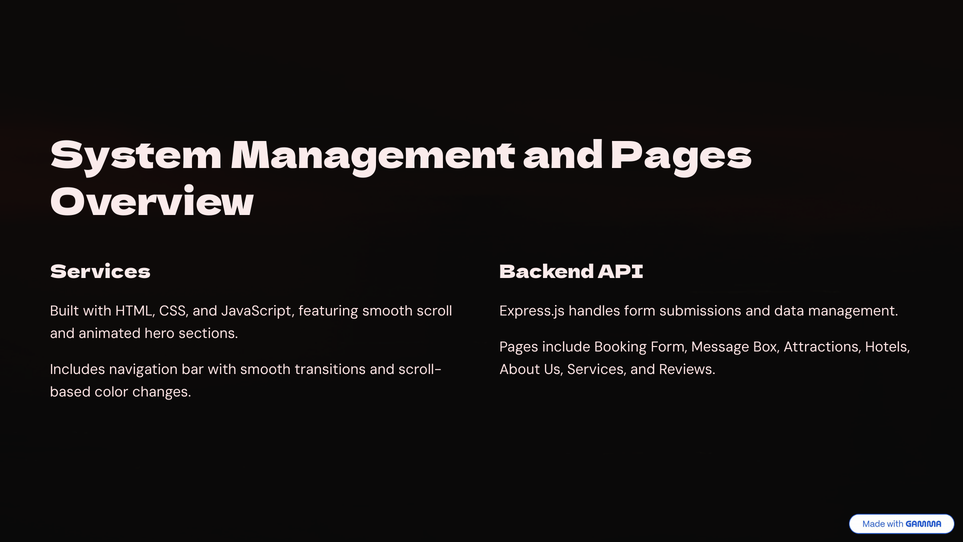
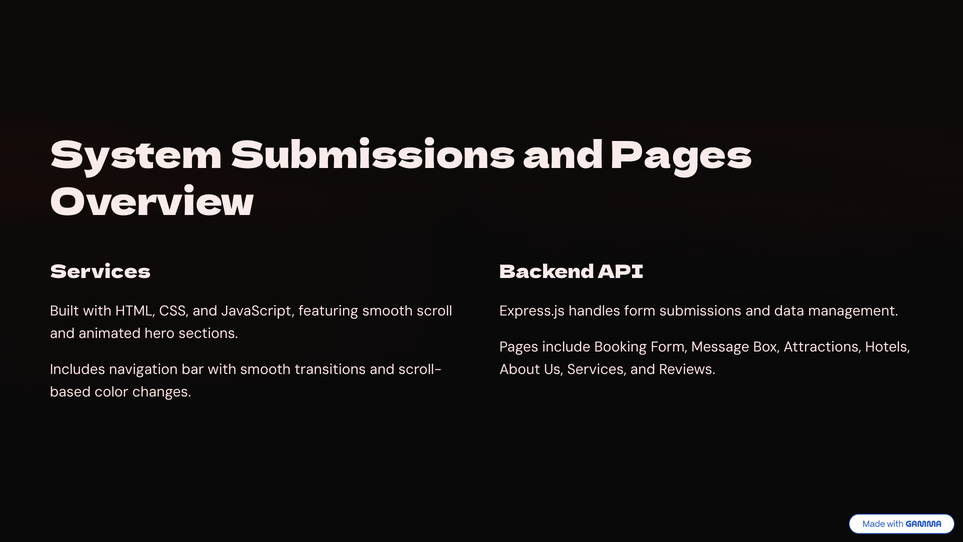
System Management: Management -> Submissions (373, 156)
